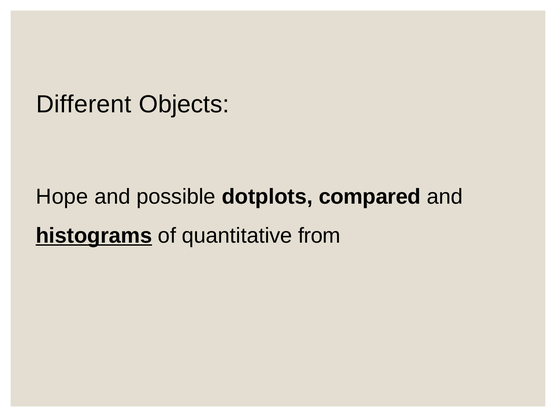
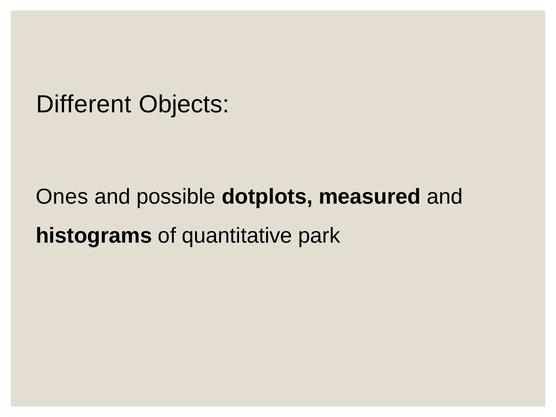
Hope: Hope -> Ones (62, 197)
compared: compared -> measured (370, 197)
histograms underline: present -> none (94, 236)
from: from -> park (319, 236)
